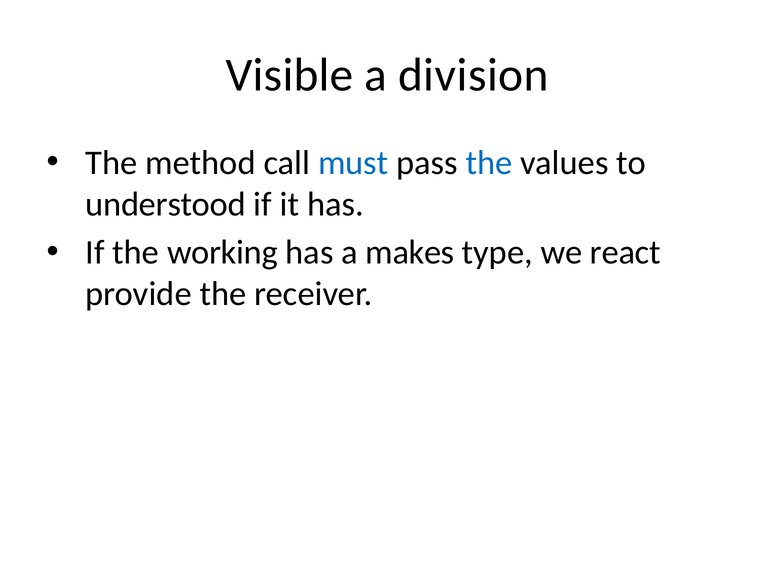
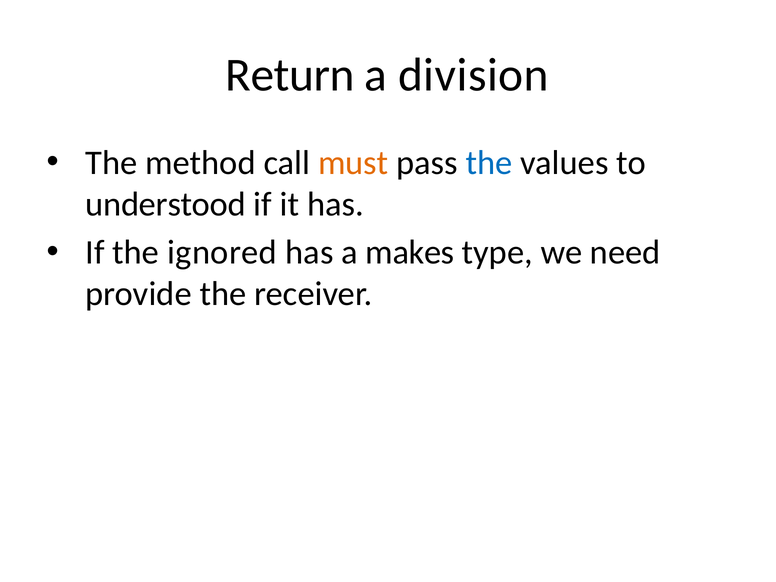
Visible: Visible -> Return (290, 75)
must colour: blue -> orange (353, 163)
working: working -> ignored (222, 252)
react: react -> need (625, 252)
